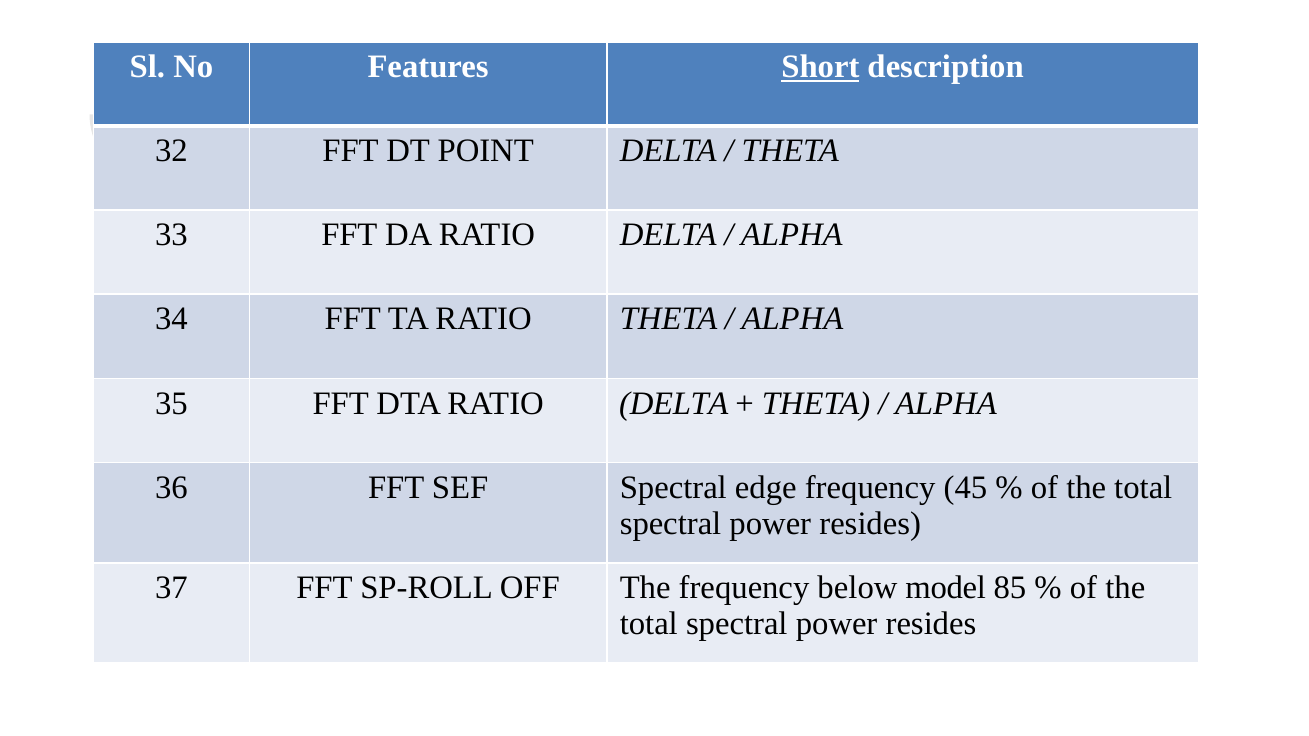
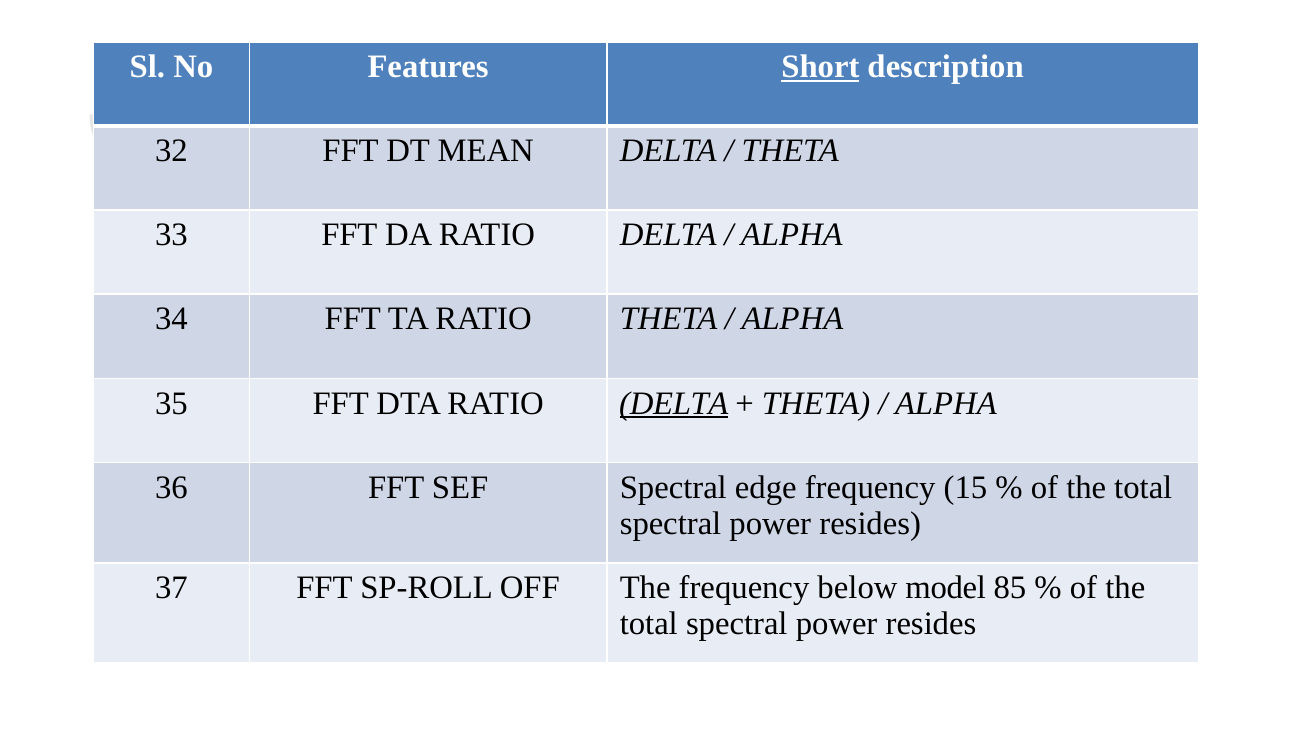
POINT: POINT -> MEAN (486, 151)
DELTA underline: none -> present (674, 403)
45: 45 -> 15 (965, 488)
